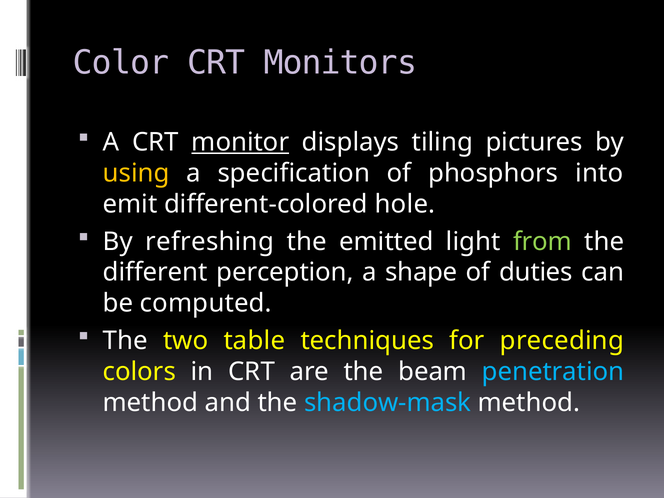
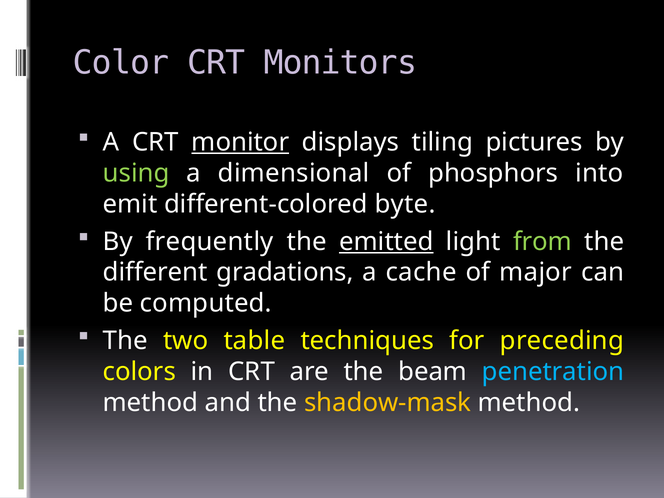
using colour: yellow -> light green (136, 173)
specification: specification -> dimensional (294, 173)
hole: hole -> byte (405, 204)
refreshing: refreshing -> frequently (210, 241)
emitted underline: none -> present (386, 241)
perception: perception -> gradations (285, 272)
shape: shape -> cache (421, 272)
duties: duties -> major (536, 272)
shadow-mask colour: light blue -> yellow (388, 403)
